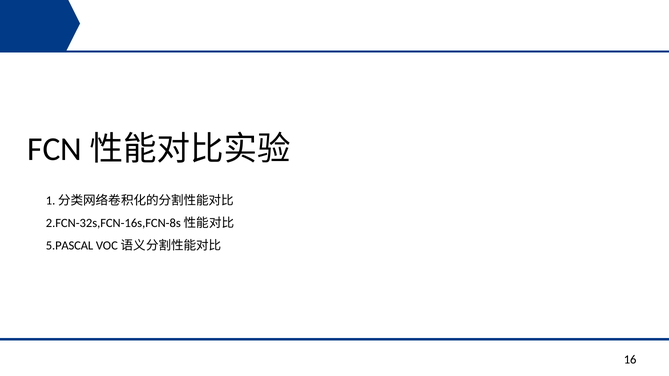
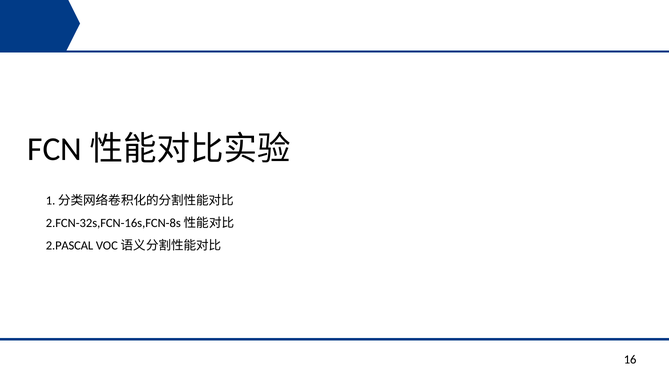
5.PASCAL: 5.PASCAL -> 2.PASCAL (70, 246)
